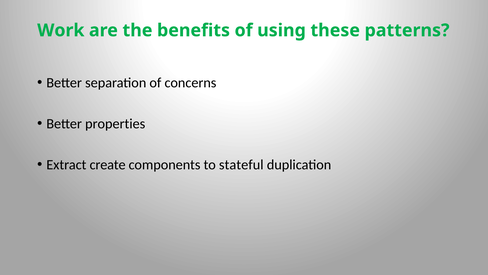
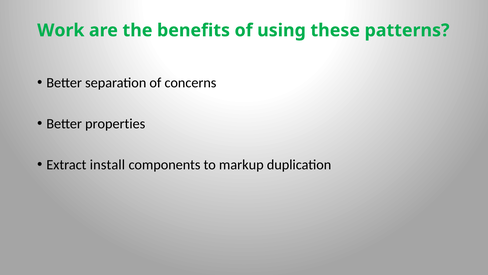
create: create -> install (107, 164)
stateful: stateful -> markup (241, 164)
